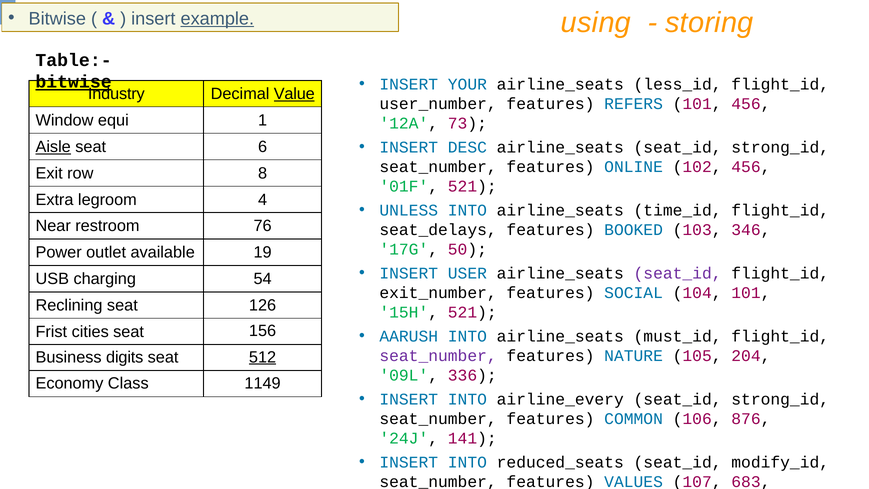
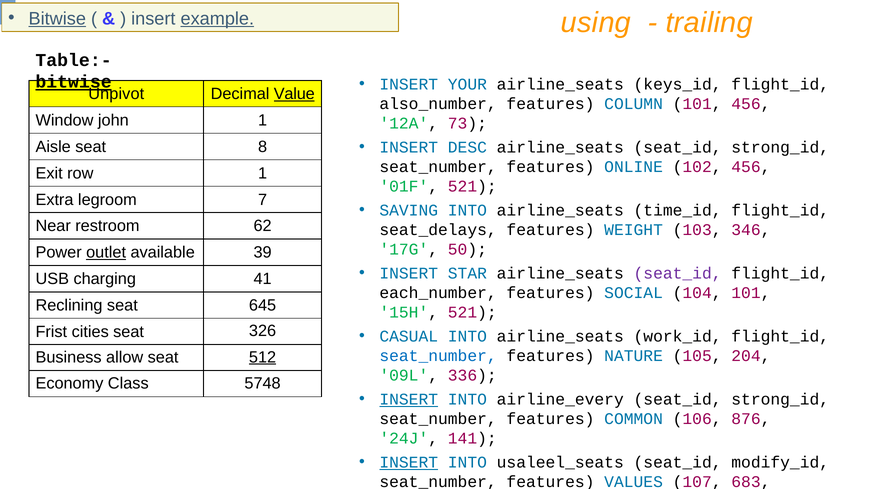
Bitwise underline: none -> present (57, 19)
storing: storing -> trailing (709, 23)
less_id: less_id -> keys_id (678, 84)
Industry: Industry -> Unpivot (116, 94)
user_number: user_number -> also_number (438, 104)
REFERS: REFERS -> COLUMN (634, 104)
equi: equi -> john (113, 120)
Aisle underline: present -> none (53, 147)
6: 6 -> 8 (263, 147)
row 8: 8 -> 1 (263, 173)
4: 4 -> 7 (263, 200)
UNLESS: UNLESS -> SAVING (409, 210)
76: 76 -> 62 (263, 226)
BOOKED: BOOKED -> WEIGHT (634, 230)
outlet underline: none -> present (106, 252)
19: 19 -> 39 (263, 252)
USER: USER -> STAR (467, 273)
54: 54 -> 41 (263, 279)
exit_number: exit_number -> each_number (438, 293)
126: 126 -> 645 (263, 305)
156: 156 -> 326 (263, 331)
AARUSH: AARUSH -> CASUAL (409, 336)
must_id: must_id -> work_id (678, 336)
digits: digits -> allow (125, 357)
seat_number colour: purple -> blue (438, 356)
1149: 1149 -> 5748 (263, 383)
INSERT underline: none -> present (409, 399)
INSERT underline: none -> present (409, 462)
reduced_seats: reduced_seats -> usaleel_seats (560, 462)
